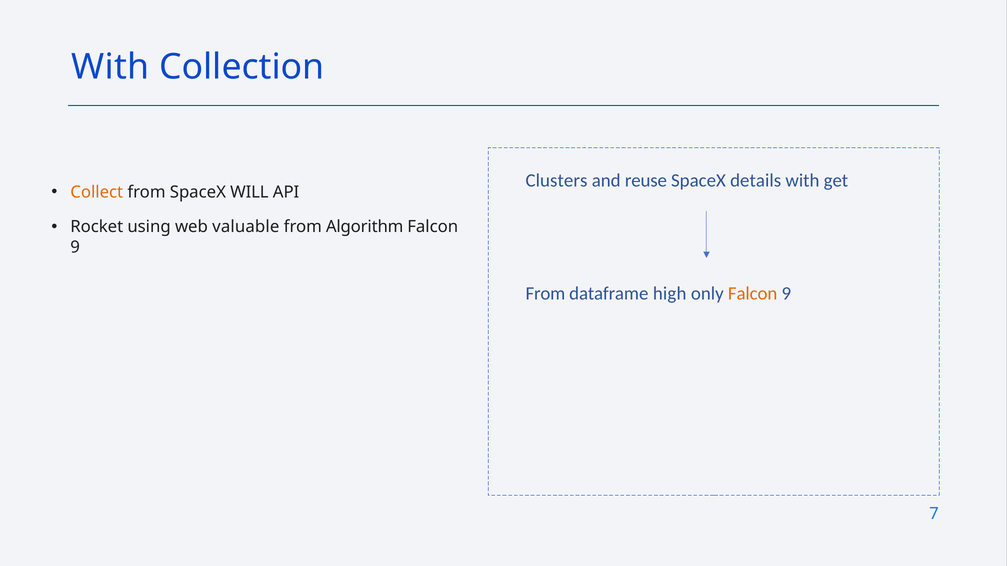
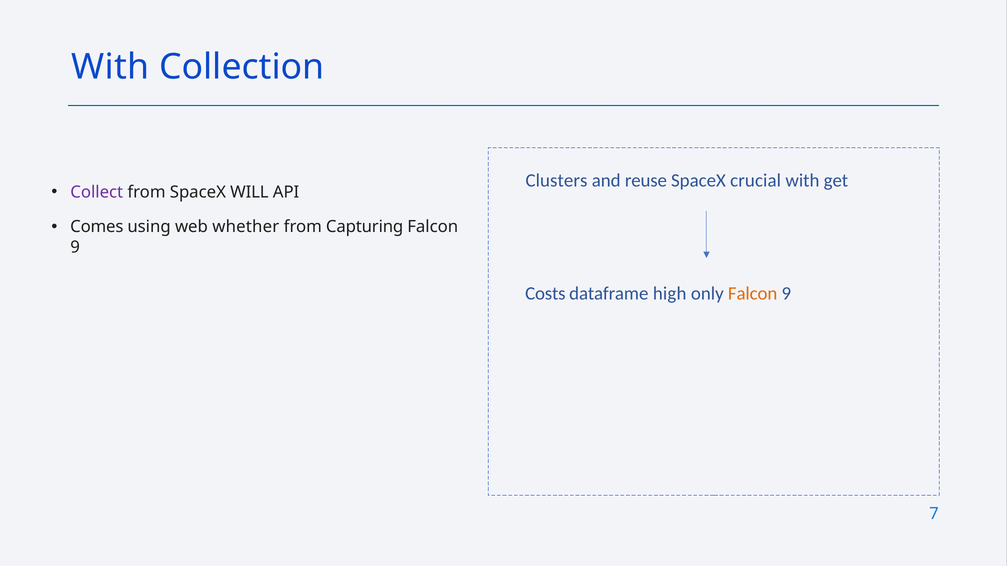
details: details -> crucial (756, 180)
Collect colour: orange -> purple (97, 192)
Rocket: Rocket -> Comes (97, 227)
valuable: valuable -> whether (246, 227)
Algorithm: Algorithm -> Capturing (365, 227)
From: From -> Costs (545, 294)
